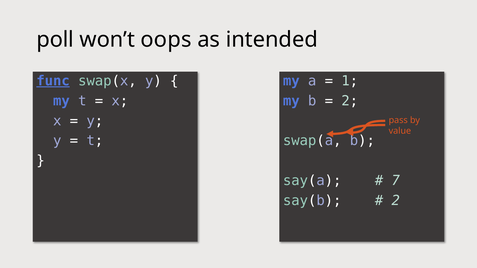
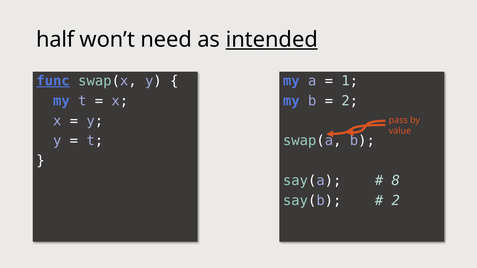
poll: poll -> half (55, 40)
oops: oops -> need (166, 40)
intended underline: none -> present (272, 40)
7: 7 -> 8 (396, 181)
